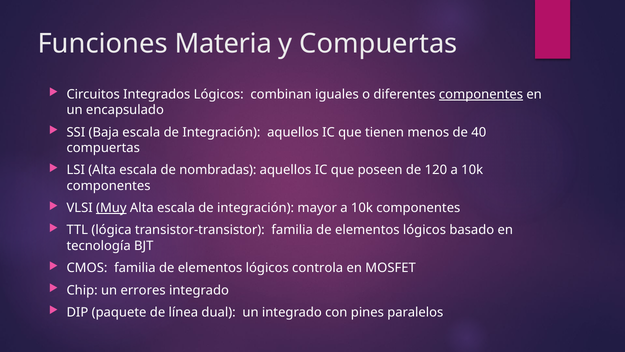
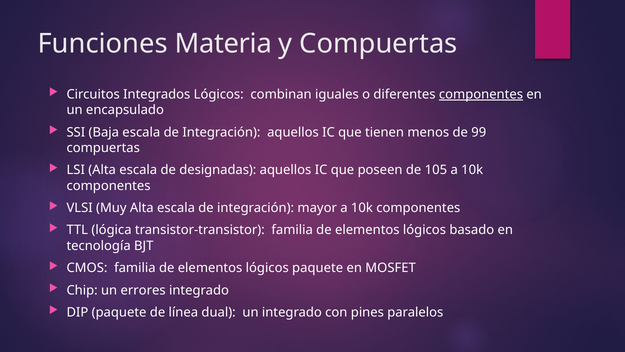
40: 40 -> 99 (479, 132)
nombradas: nombradas -> designadas (218, 170)
120: 120 -> 105 (436, 170)
Muy underline: present -> none (111, 208)
lógicos controla: controla -> paquete (318, 268)
